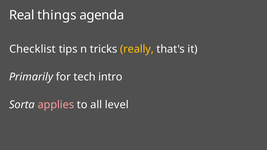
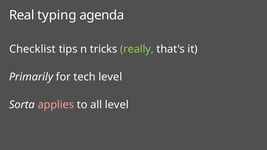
things: things -> typing (57, 15)
really colour: yellow -> light green (137, 49)
tech intro: intro -> level (110, 77)
